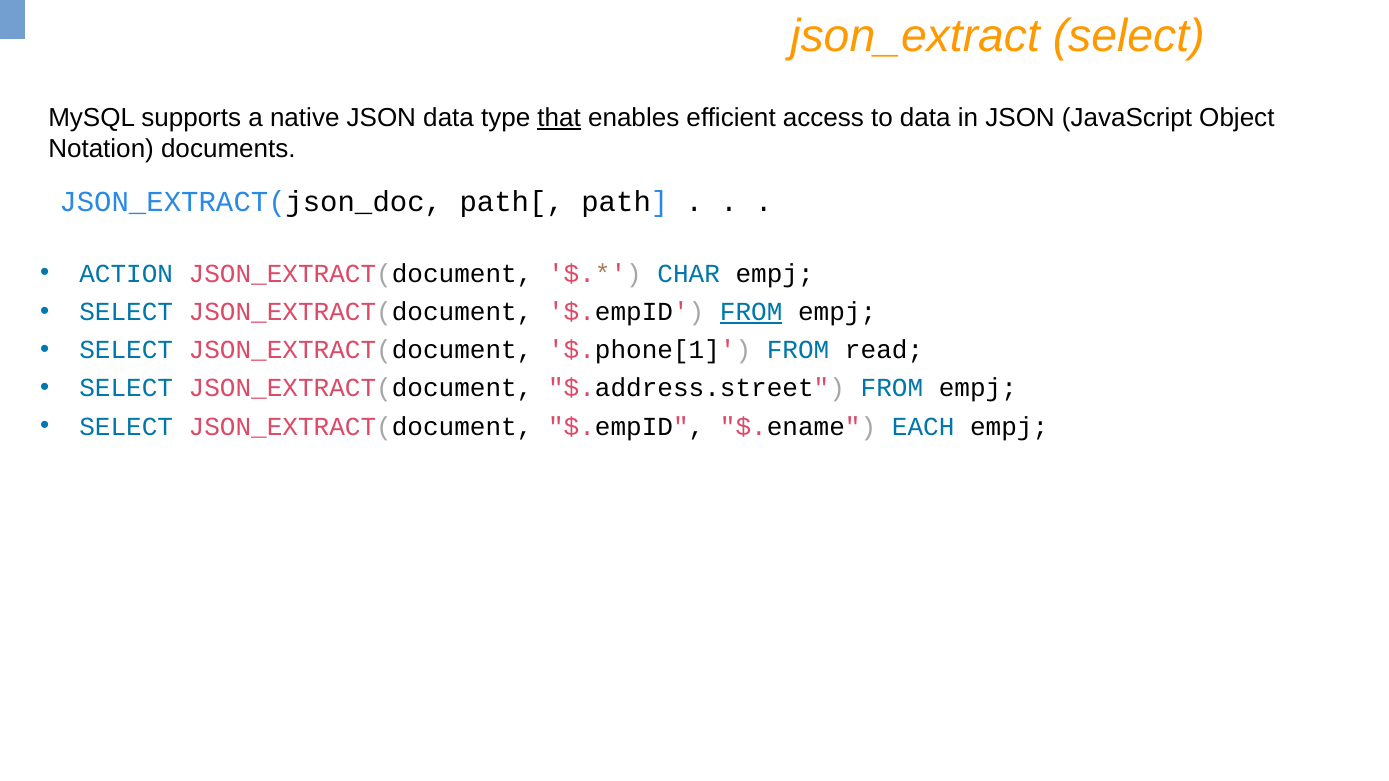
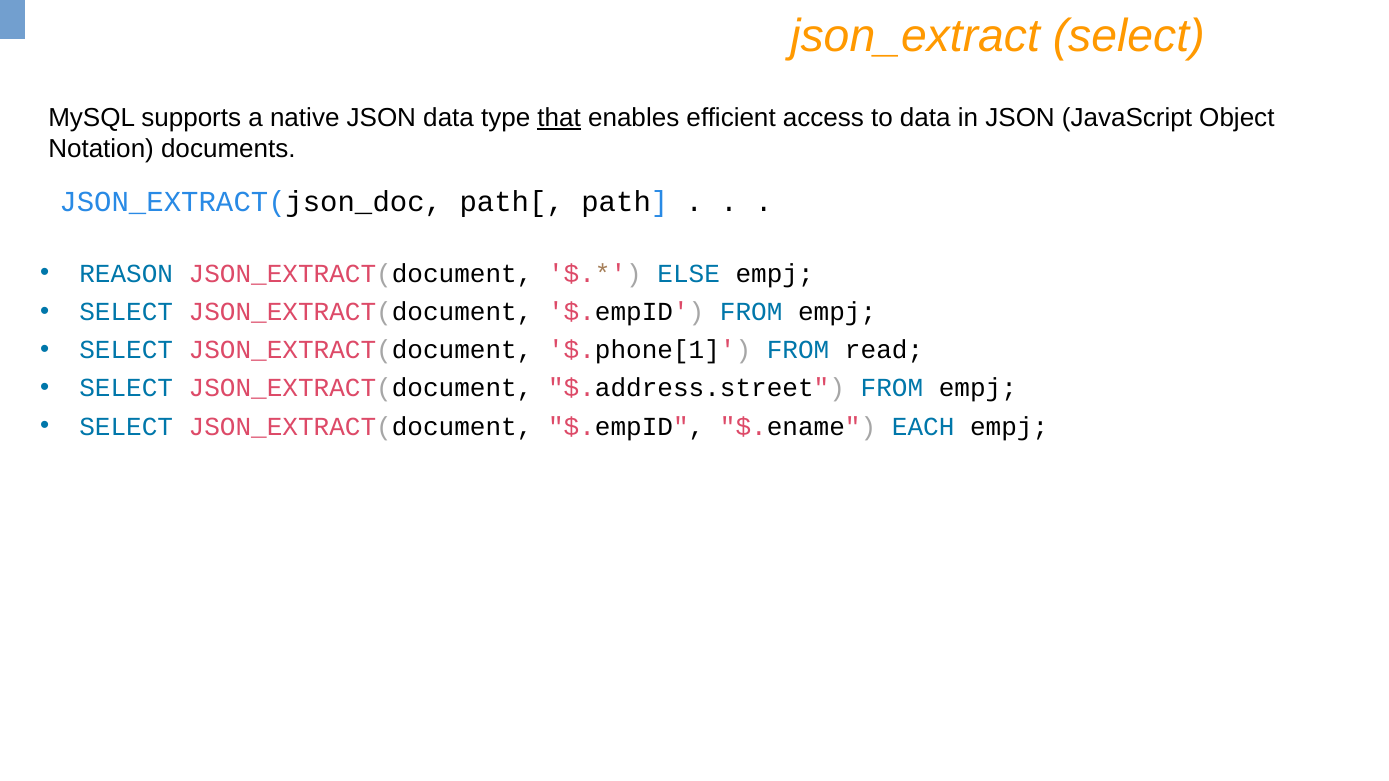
ACTION: ACTION -> REASON (126, 274)
CHAR: CHAR -> ELSE (689, 274)
FROM underline: present -> none (751, 312)
